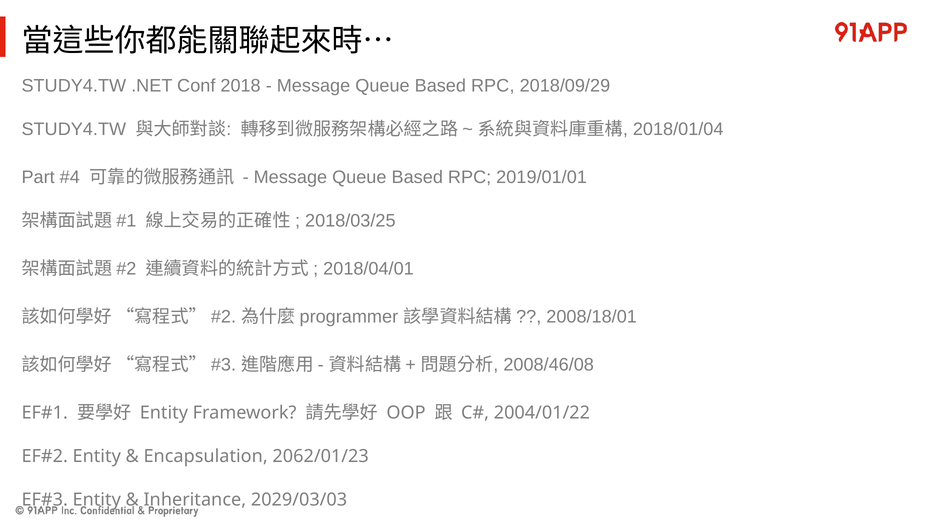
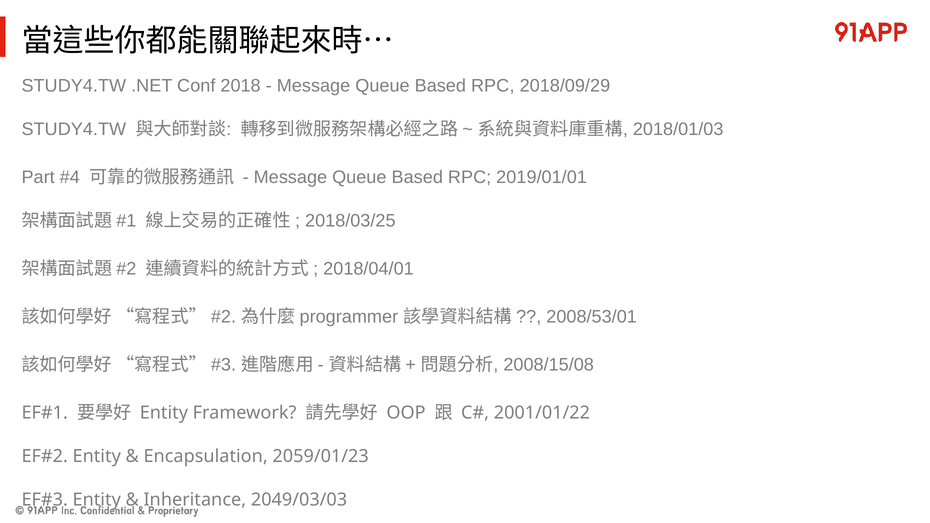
2018/01/04: 2018/01/04 -> 2018/01/03 (678, 129)
2008/18/01: 2008/18/01 -> 2008/53/01 (592, 317)
2008/46/08: 2008/46/08 -> 2008/15/08 (549, 365)
2004/01/22: 2004/01/22 -> 2001/01/22 (542, 413)
2062/01/23: 2062/01/23 -> 2059/01/23 (321, 456)
2029/03/03: 2029/03/03 -> 2049/03/03 (299, 500)
